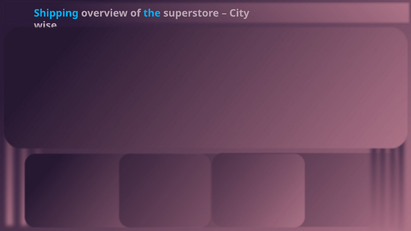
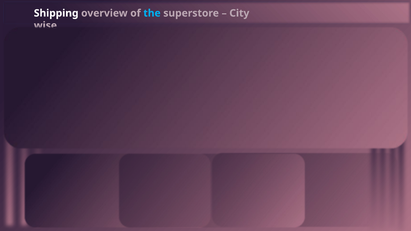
Shipping colour: light blue -> white (56, 13)
